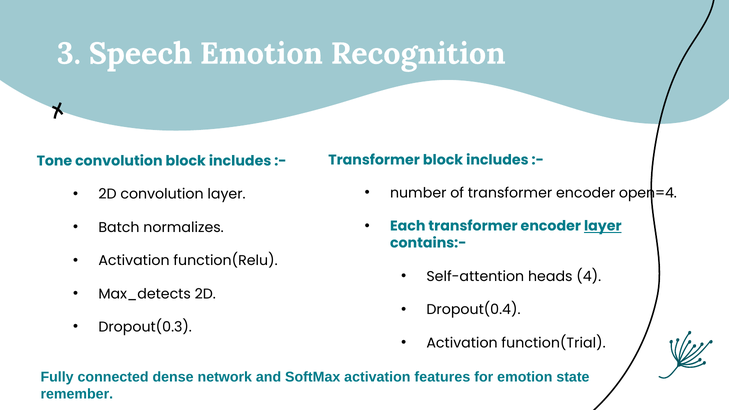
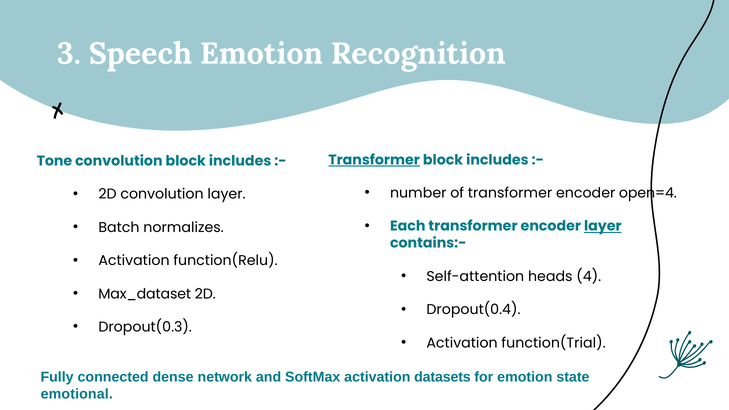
Transformer underline: none -> present (374, 160)
Max_detects: Max_detects -> Max_dataset (145, 294)
features: features -> datasets (442, 377)
remember: remember -> emotional (77, 394)
